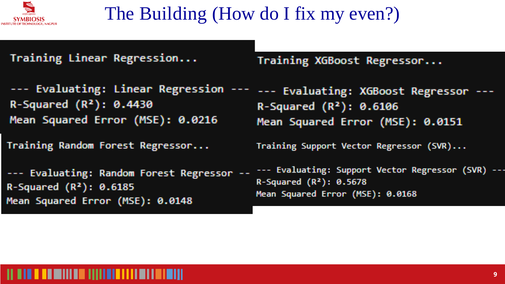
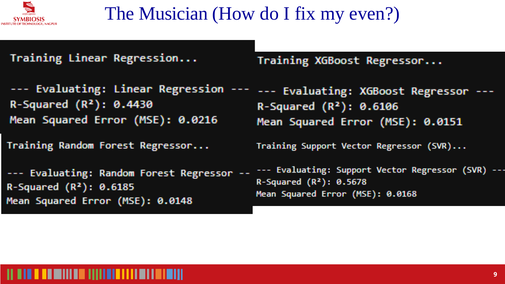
Building: Building -> Musician (173, 13)
